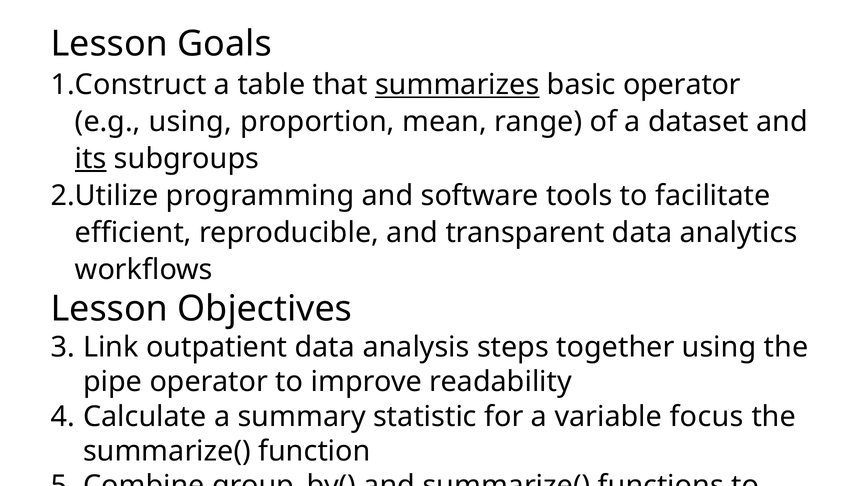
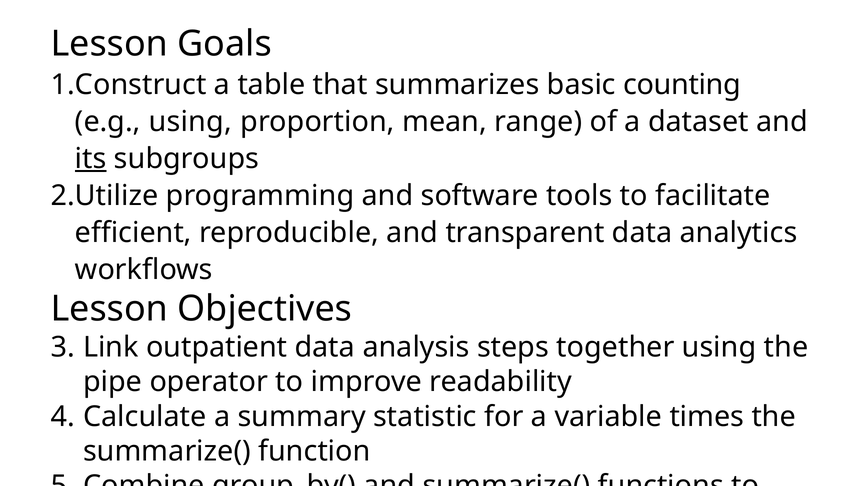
summarizes underline: present -> none (457, 85)
basic operator: operator -> counting (682, 85)
focus: focus -> times (707, 416)
